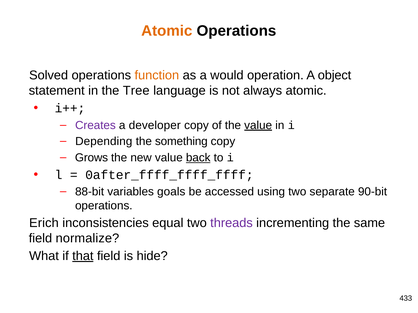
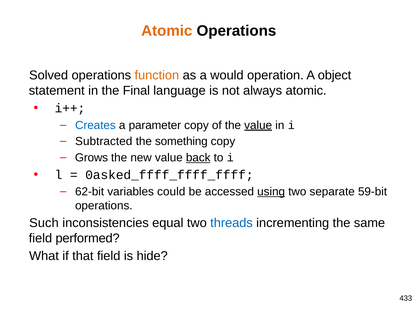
Tree: Tree -> Final (136, 91)
Creates colour: purple -> blue (95, 125)
developer: developer -> parameter (155, 125)
Depending: Depending -> Subtracted (104, 142)
0after_ffff_ffff_ffff: 0after_ffff_ffff_ffff -> 0asked_ffff_ffff_ffff (169, 175)
88-bit: 88-bit -> 62-bit (90, 192)
goals: goals -> could (171, 192)
using underline: none -> present (271, 192)
90-bit: 90-bit -> 59-bit (373, 192)
Erich: Erich -> Such (44, 223)
threads colour: purple -> blue (231, 223)
normalize: normalize -> performed (88, 239)
that underline: present -> none (83, 256)
